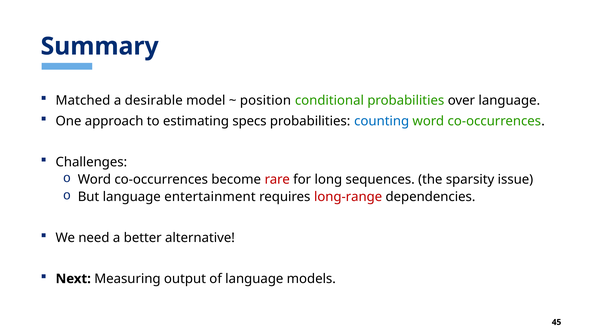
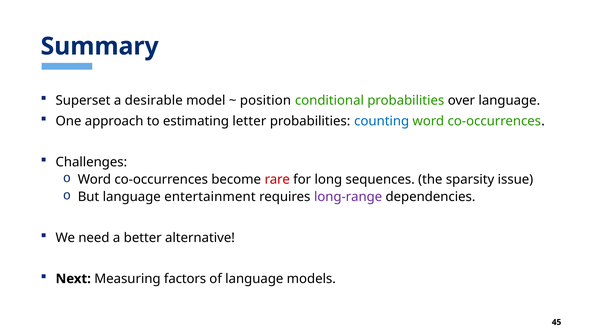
Matched: Matched -> Superset (83, 100)
specs: specs -> letter (249, 121)
long-range colour: red -> purple (348, 197)
output: output -> factors (185, 278)
